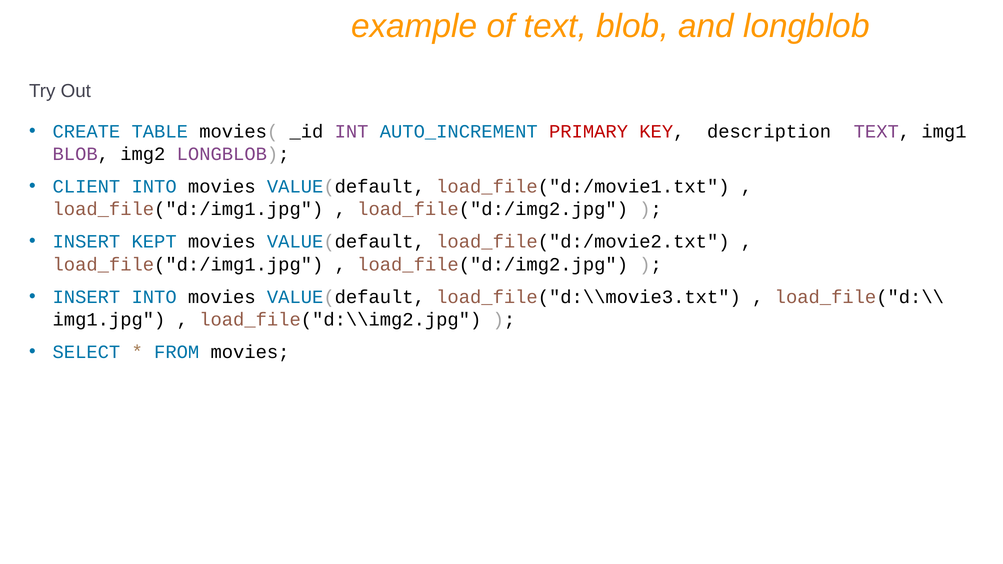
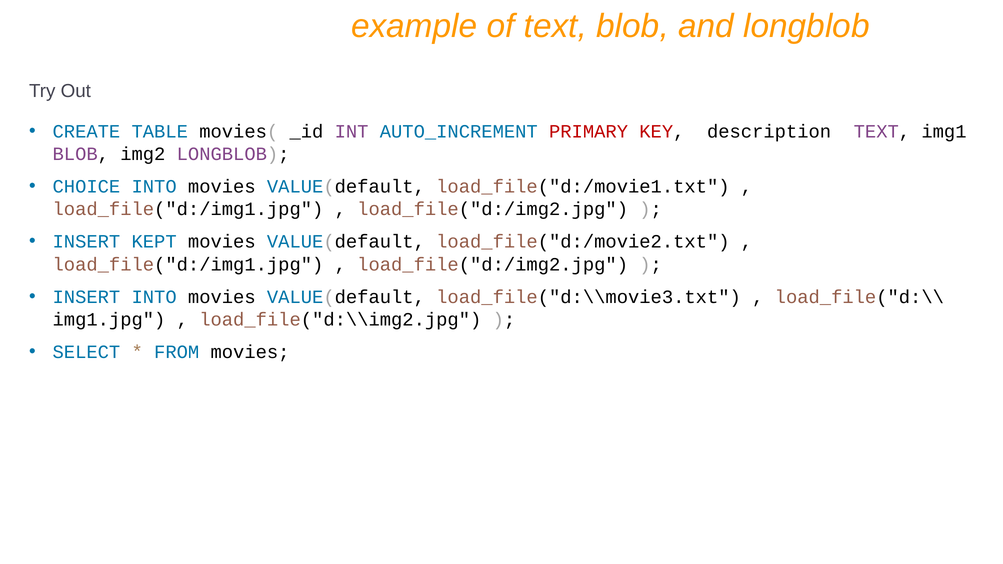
CLIENT: CLIENT -> CHOICE (86, 187)
